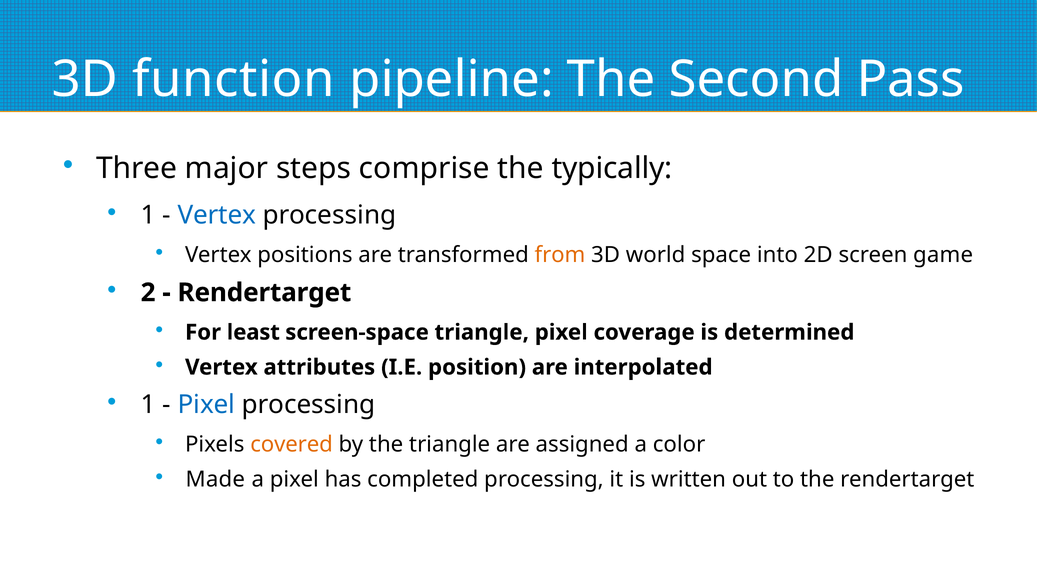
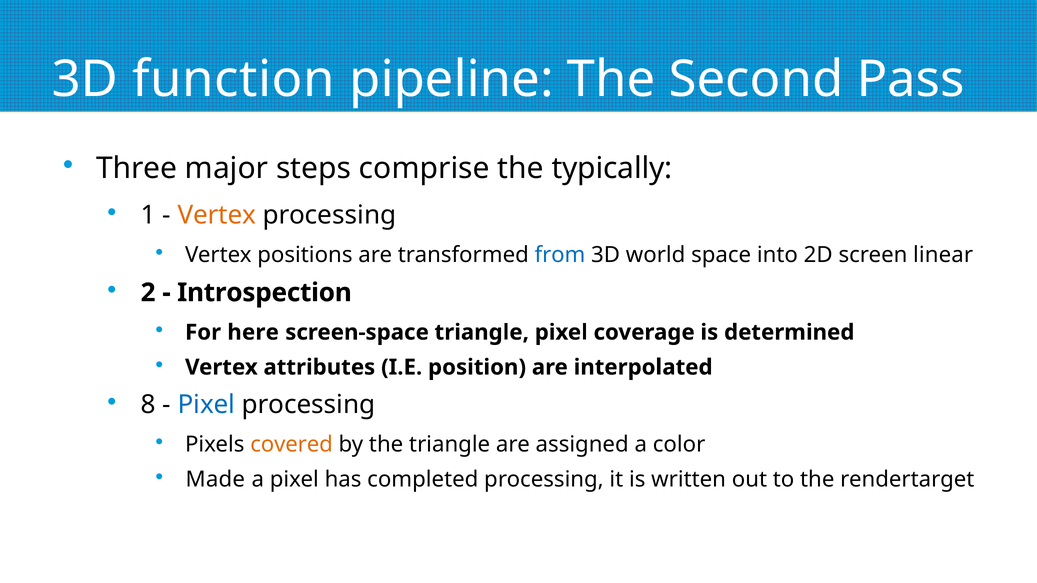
Vertex colour: blue -> orange (217, 215)
from colour: orange -> blue (560, 255)
game: game -> linear (943, 255)
Rendertarget: Rendertarget -> Introspection (264, 293)
least: least -> here (253, 333)
1: 1 -> 8 (148, 405)
